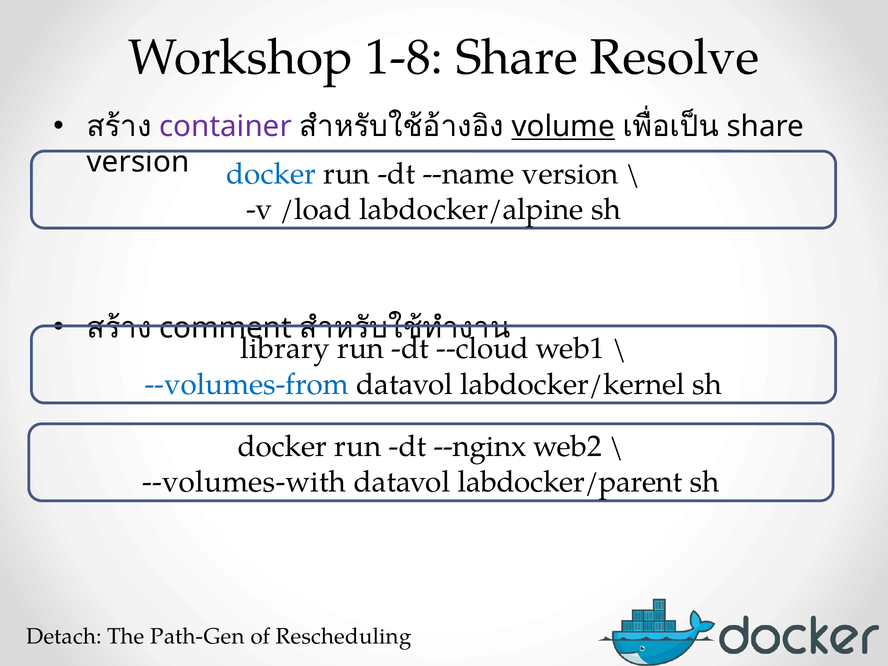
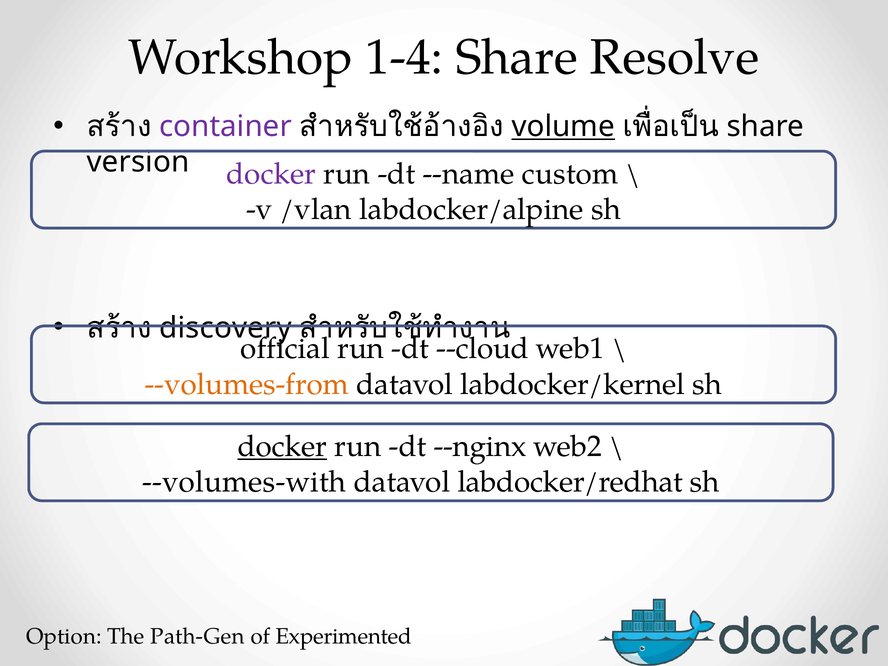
1-8: 1-8 -> 1-4 (404, 58)
docker colour: blue -> purple (271, 174)
--name version: version -> custom (570, 174)
/load: /load -> /vlan (316, 209)
comment: comment -> discovery (225, 328)
library: library -> official (285, 349)
--volumes-from colour: blue -> orange (247, 384)
docker underline: none -> present (282, 447)
labdocker/parent: labdocker/parent -> labdocker/redhat (570, 482)
Detach: Detach -> Option (64, 637)
Rescheduling: Rescheduling -> Experimented (344, 637)
